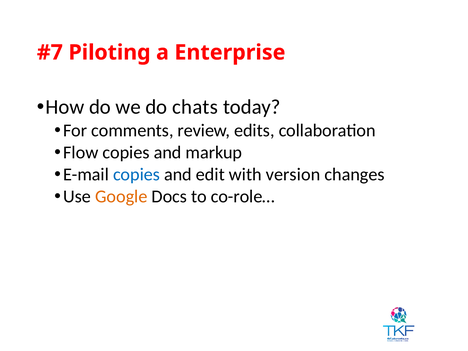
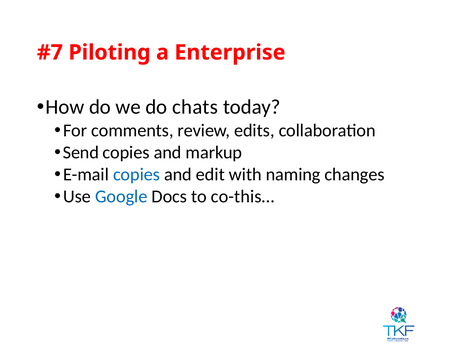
Flow: Flow -> Send (81, 152)
version: version -> naming (293, 174)
Google colour: orange -> blue (121, 197)
co-role…: co-role… -> co-this… (243, 197)
